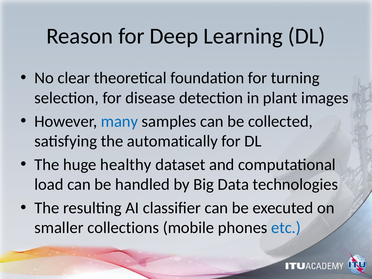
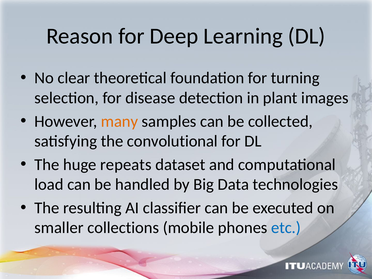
many colour: blue -> orange (119, 121)
automatically: automatically -> convolutional (172, 141)
healthy: healthy -> repeats (126, 165)
